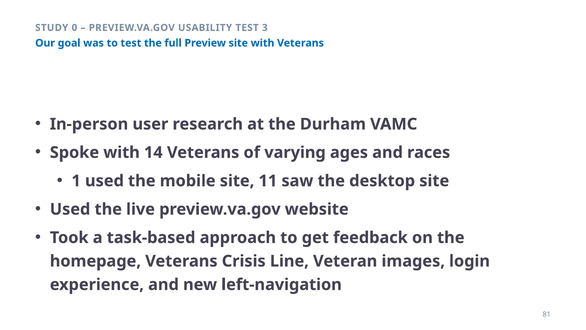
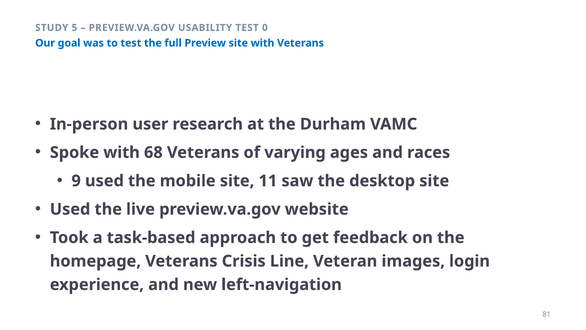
0: 0 -> 5 (74, 28)
3: 3 -> 0 (265, 28)
14: 14 -> 68 (153, 152)
1: 1 -> 9 (76, 181)
